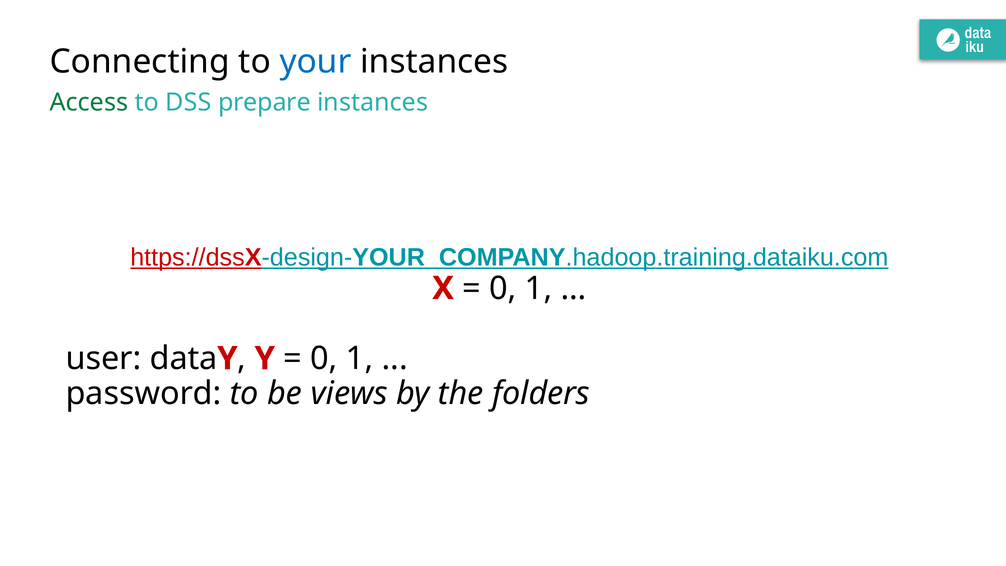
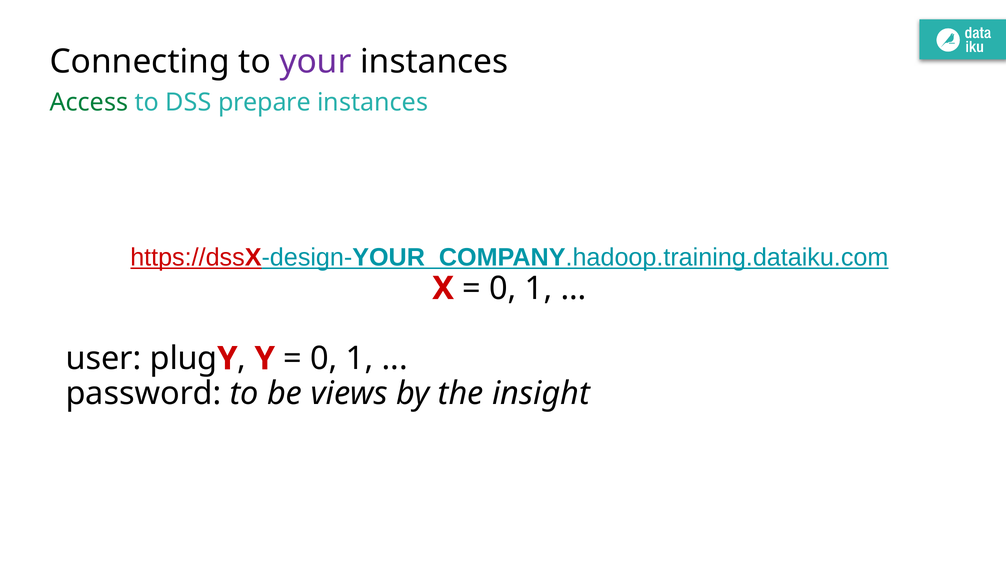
your colour: blue -> purple (316, 62)
data: data -> plug (184, 359)
folders: folders -> insight (541, 394)
